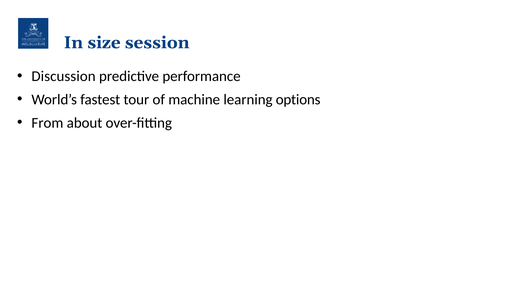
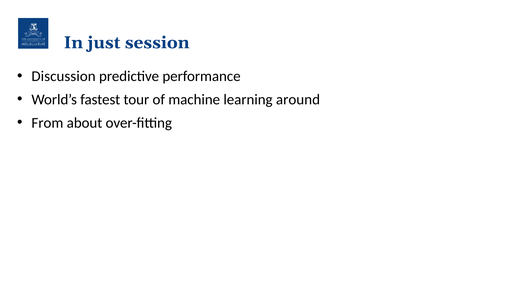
size: size -> just (104, 43)
options: options -> around (298, 99)
